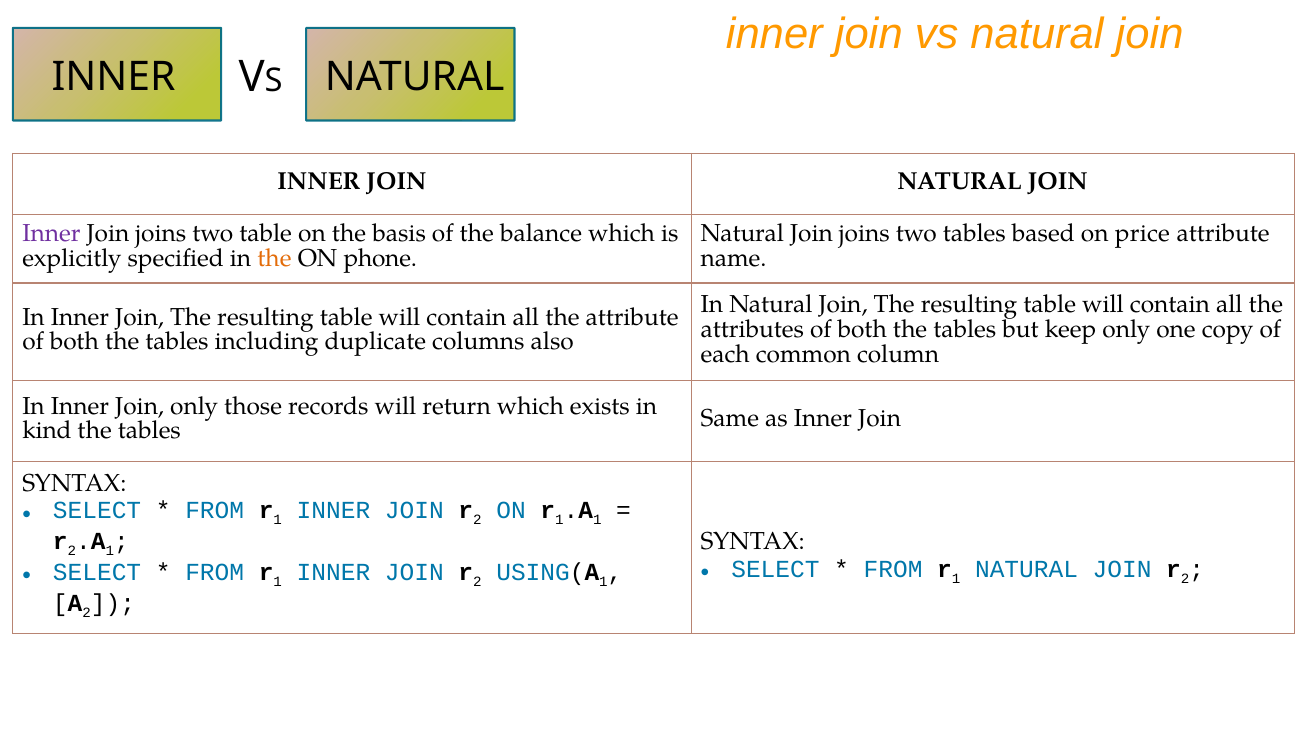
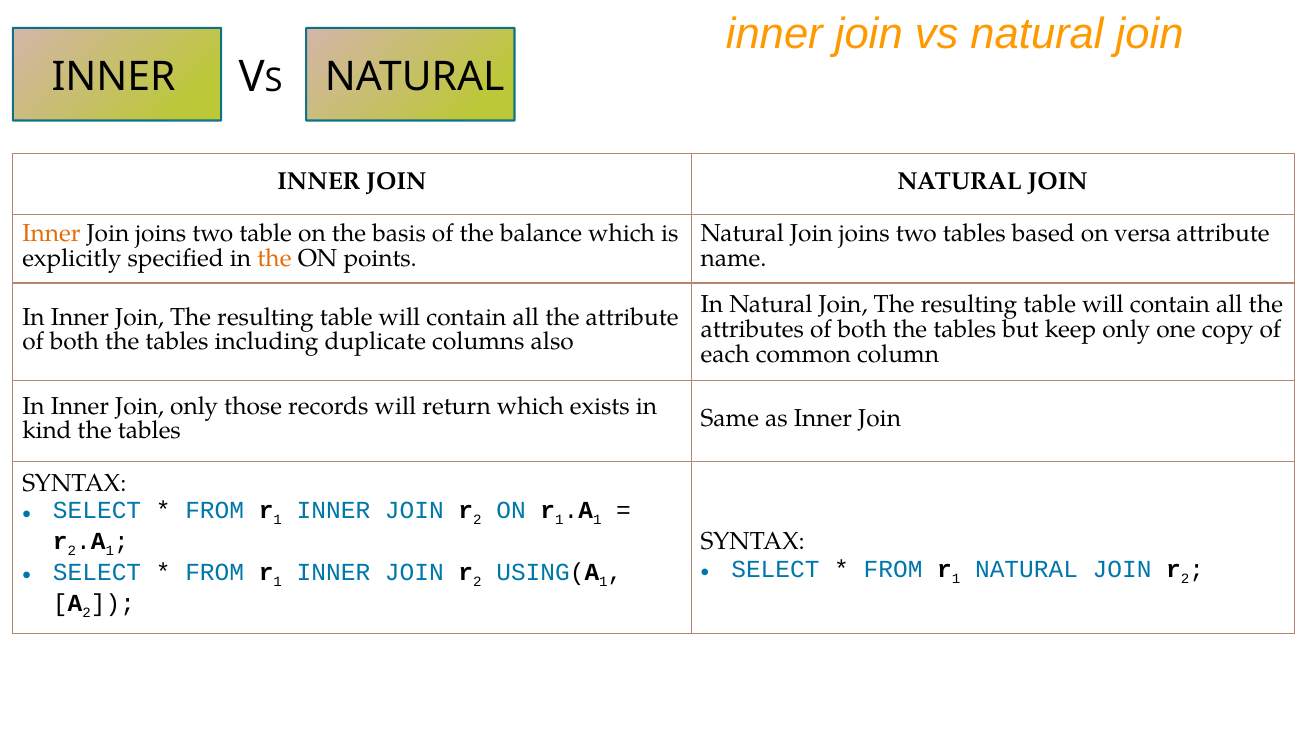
Inner colour: purple -> orange (51, 234)
price: price -> versa (1143, 234)
phone: phone -> points (380, 259)
